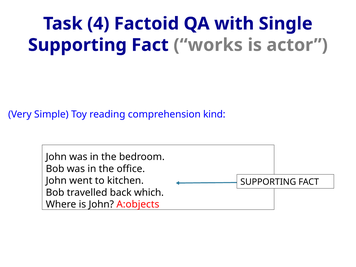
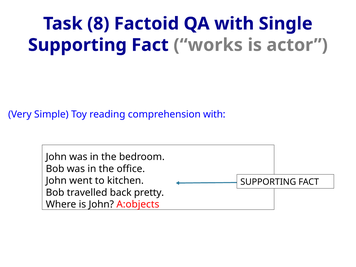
4: 4 -> 8 (98, 24)
comprehension kind: kind -> with (214, 114)
which: which -> pretty (149, 193)
